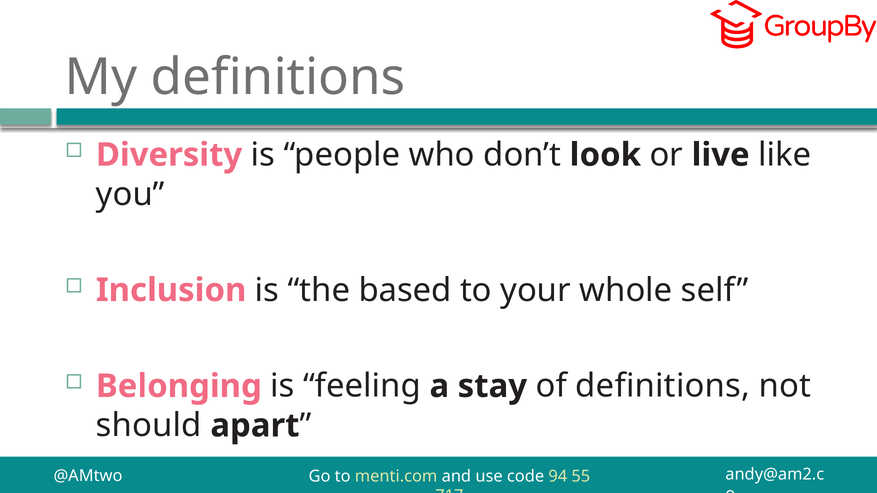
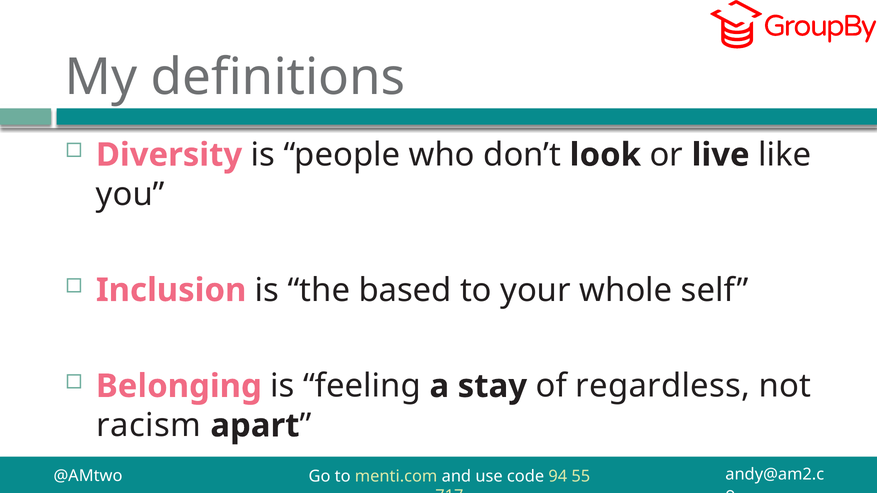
of definitions: definitions -> regardless (663, 386)
should: should -> racism (149, 426)
